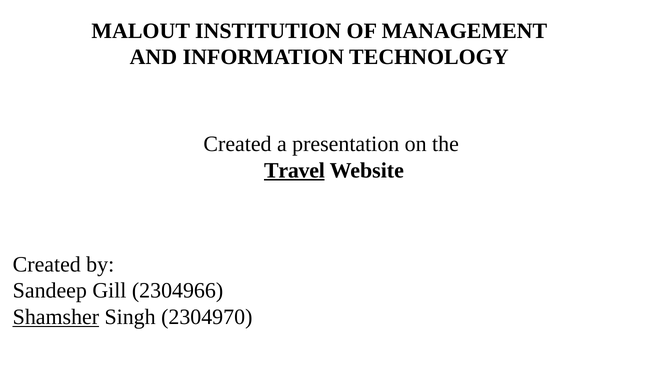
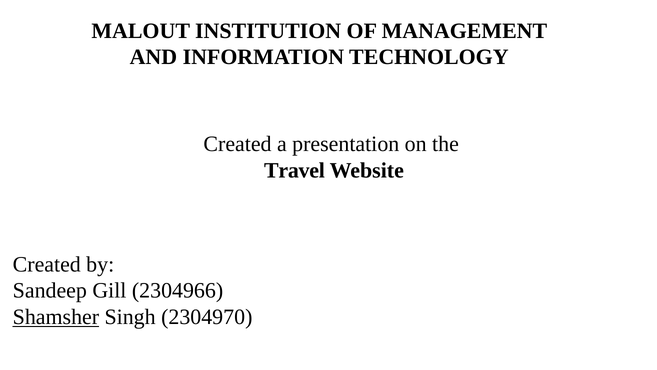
Travel underline: present -> none (294, 170)
